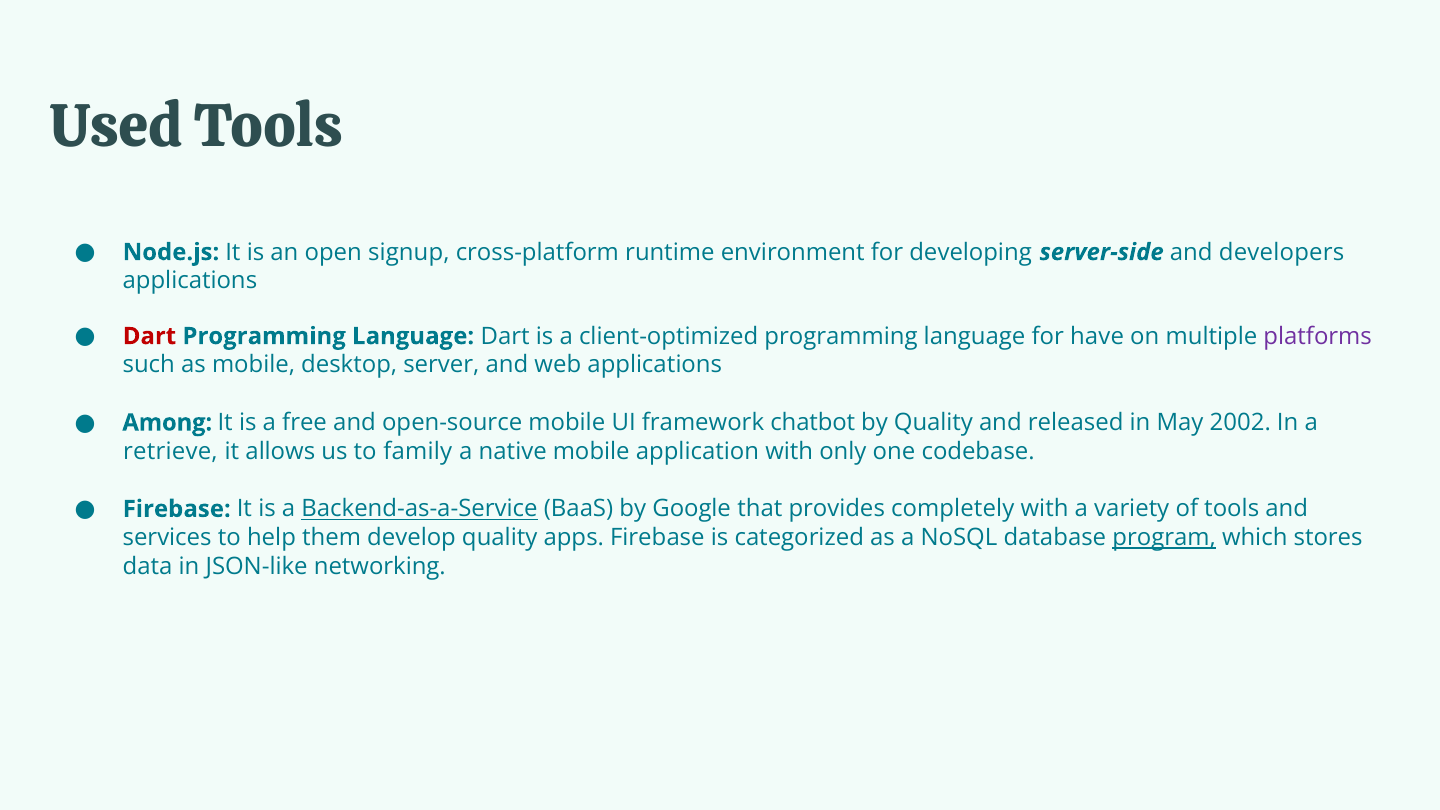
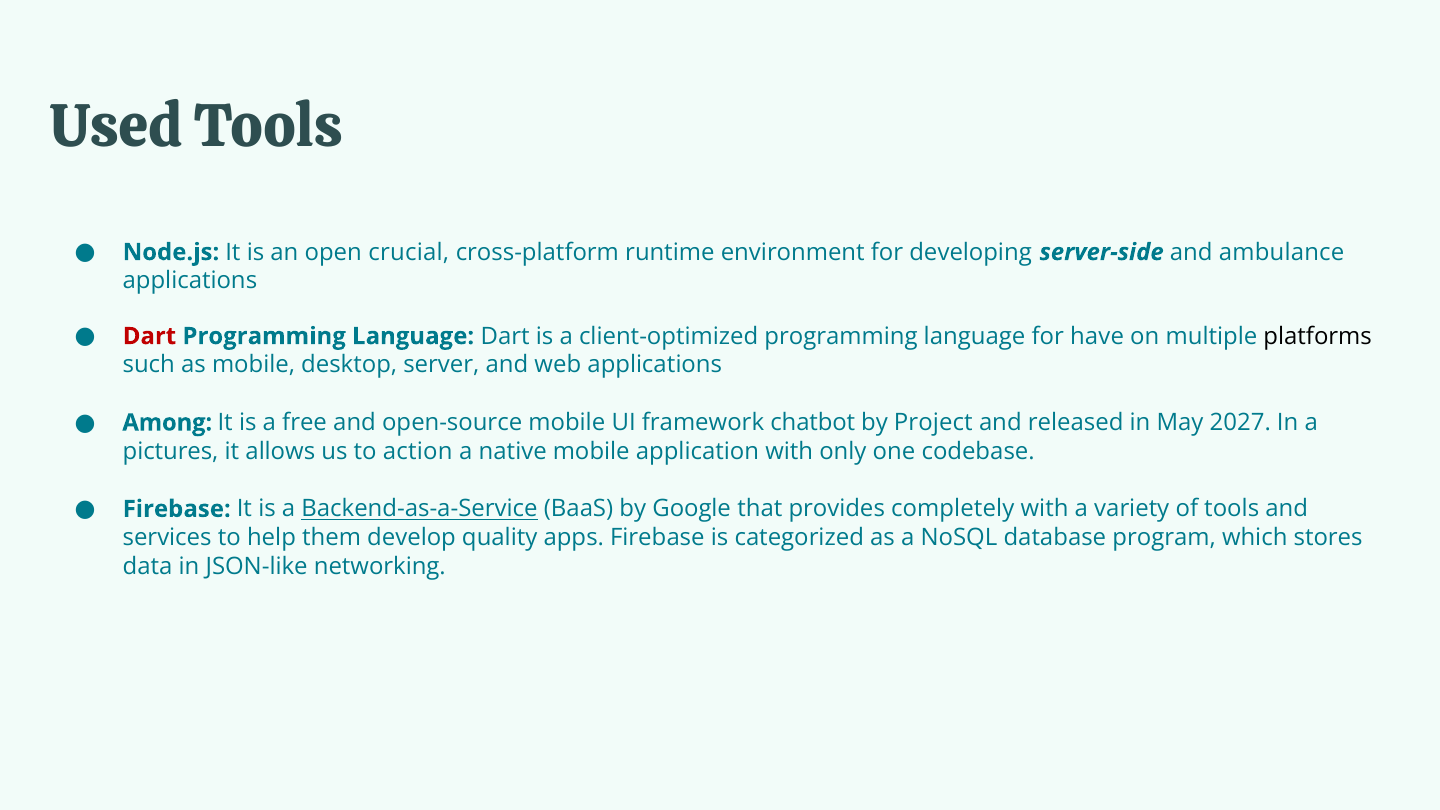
signup: signup -> crucial (409, 252)
developers: developers -> ambulance (1282, 252)
platforms colour: purple -> black (1318, 336)
by Quality: Quality -> Project (933, 423)
2002: 2002 -> 2027 (1240, 423)
retrieve: retrieve -> pictures (171, 451)
family: family -> action (418, 451)
program underline: present -> none (1164, 538)
